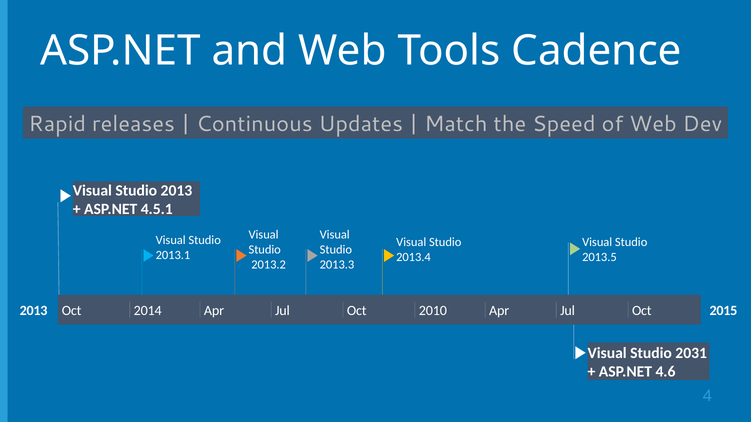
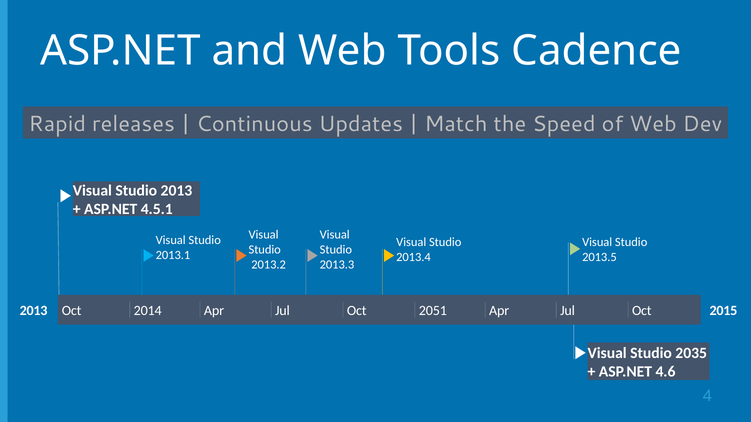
2010: 2010 -> 2051 (433, 311)
2031: 2031 -> 2035 (691, 353)
